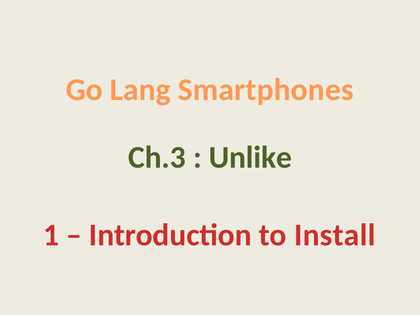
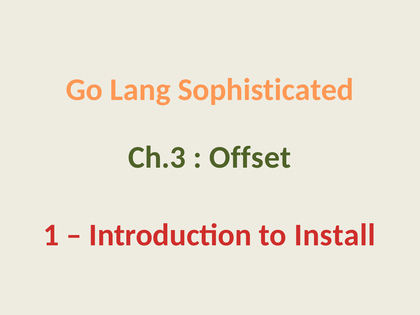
Smartphones: Smartphones -> Sophisticated (266, 90)
Unlike: Unlike -> Offset (250, 157)
